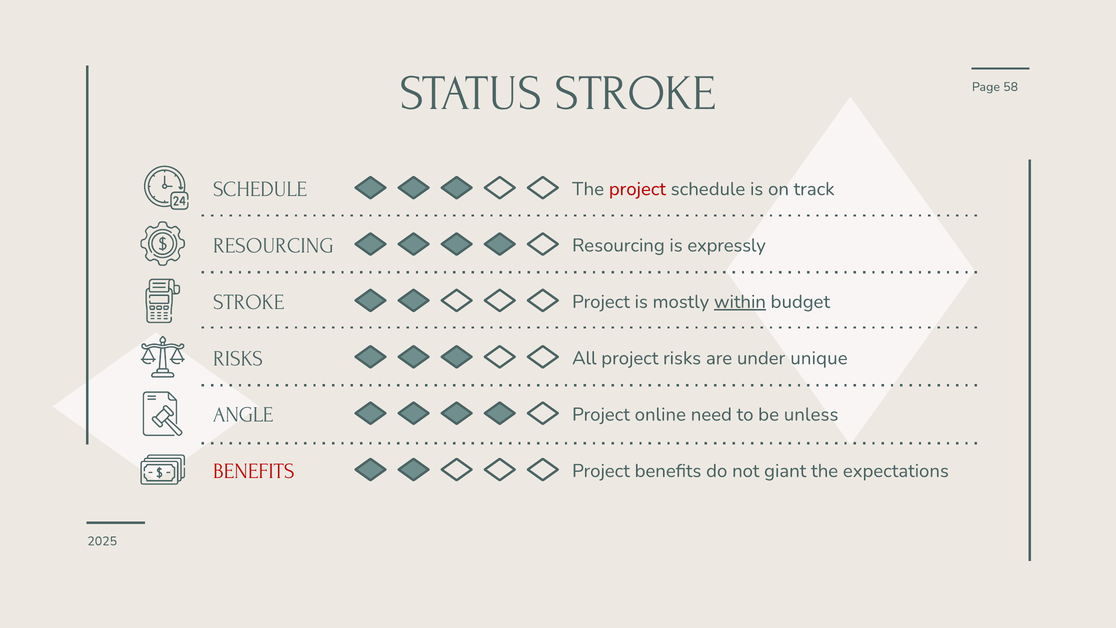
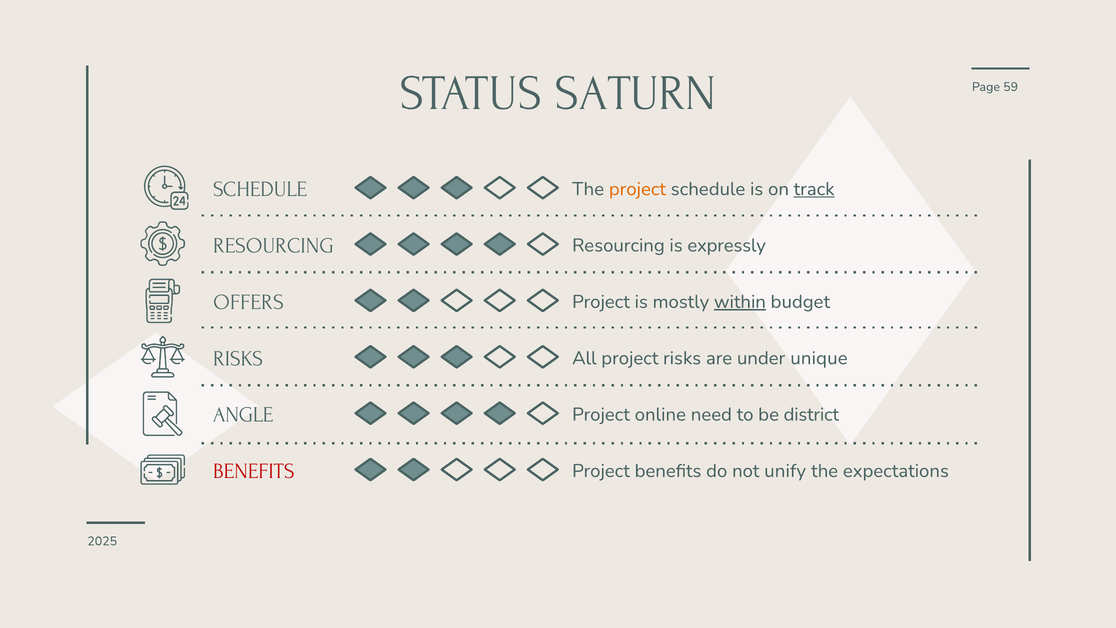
STATUS STROKE: STROKE -> SATURN (636, 93)
58: 58 -> 59 (1011, 87)
project colour: red -> orange (637, 189)
track underline: none -> present (814, 189)
STROKE: STROKE -> OFFERS (249, 302)
unless: unless -> district (811, 414)
giant: giant -> unify (785, 471)
